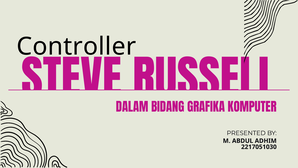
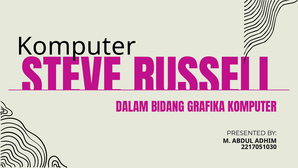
Controller: Controller -> Komputer (76, 46)
